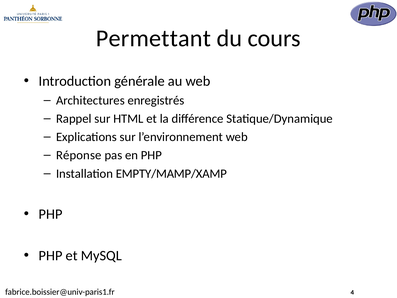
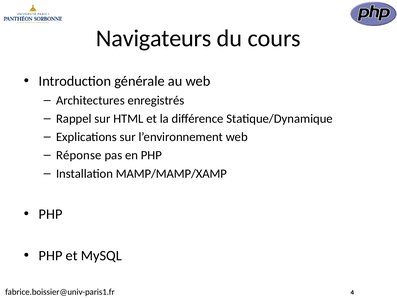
Permettant: Permettant -> Navigateurs (154, 38)
EMPTY/MAMP/XAMP: EMPTY/MAMP/XAMP -> MAMP/MAMP/XAMP (171, 173)
